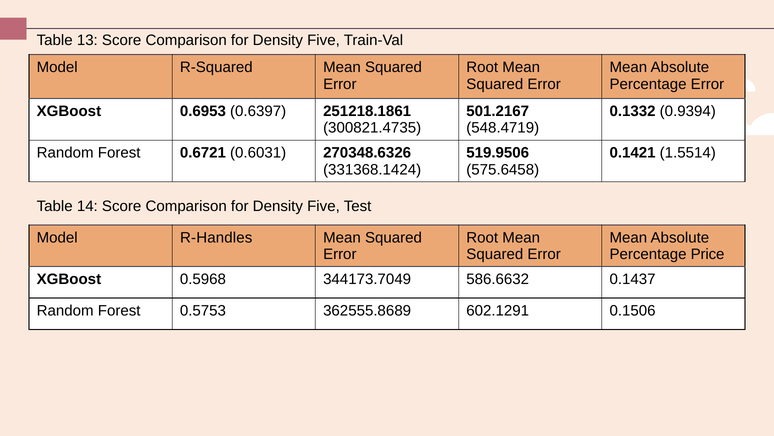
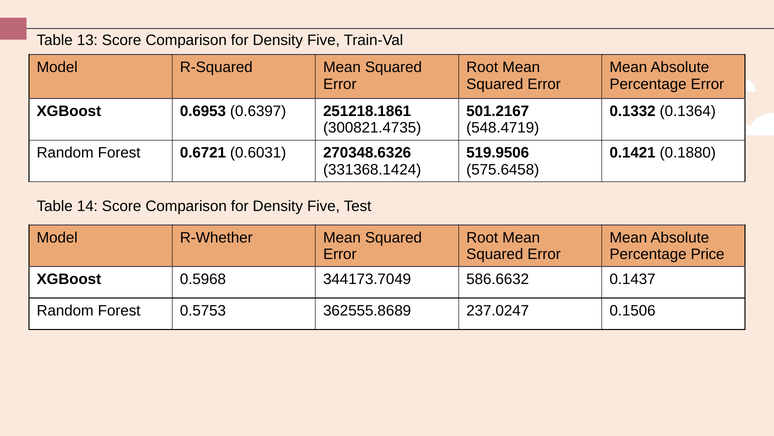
0.9394: 0.9394 -> 0.1364 (688, 111)
1.5514: 1.5514 -> 0.1880 (688, 153)
R-Handles: R-Handles -> R-Whether (216, 237)
602.1291: 602.1291 -> 237.0247 (498, 310)
